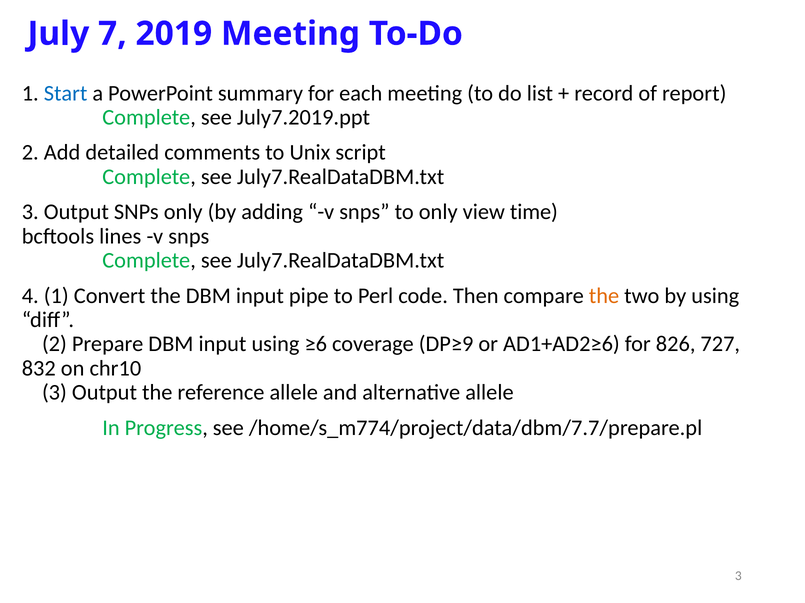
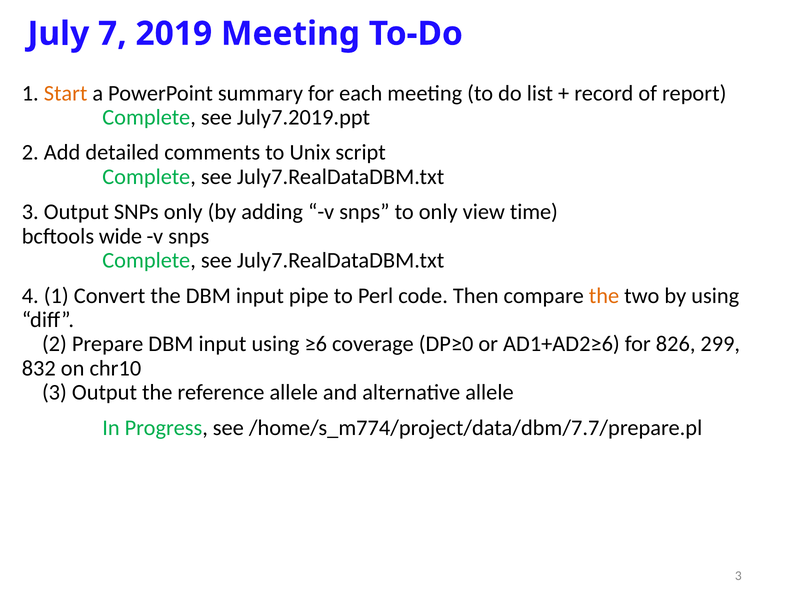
Start colour: blue -> orange (66, 93)
lines: lines -> wide (120, 237)
DP≥9: DP≥9 -> DP≥0 (446, 344)
727: 727 -> 299 (720, 344)
